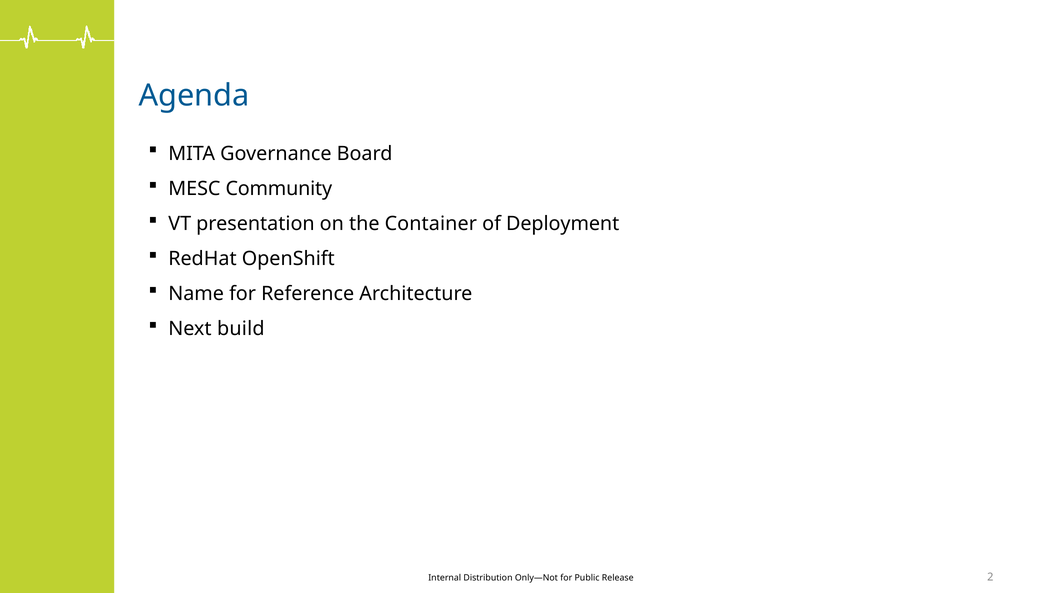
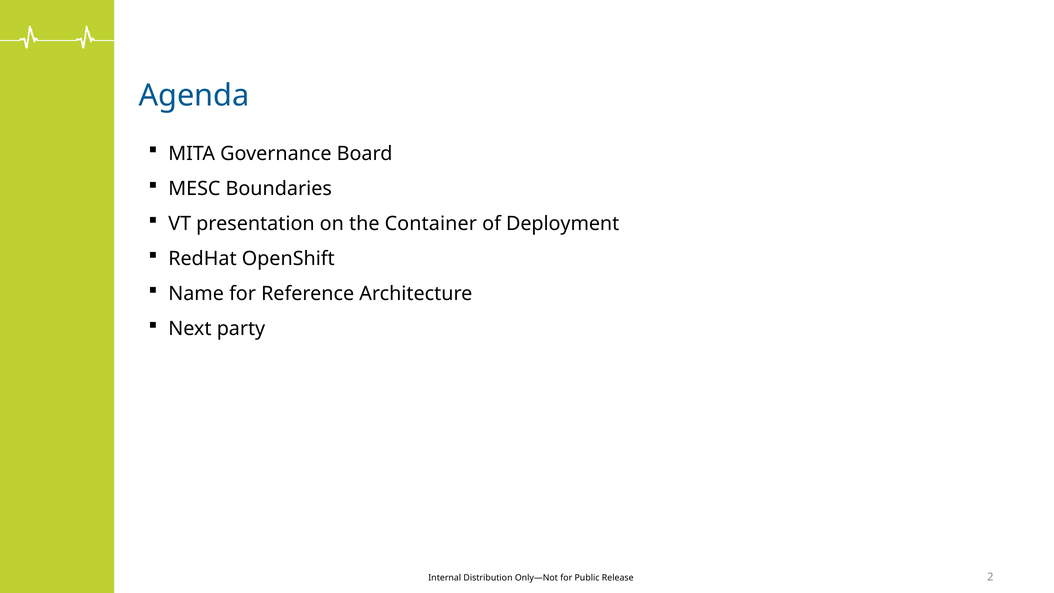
Community: Community -> Boundaries (279, 189)
build: build -> party (241, 329)
